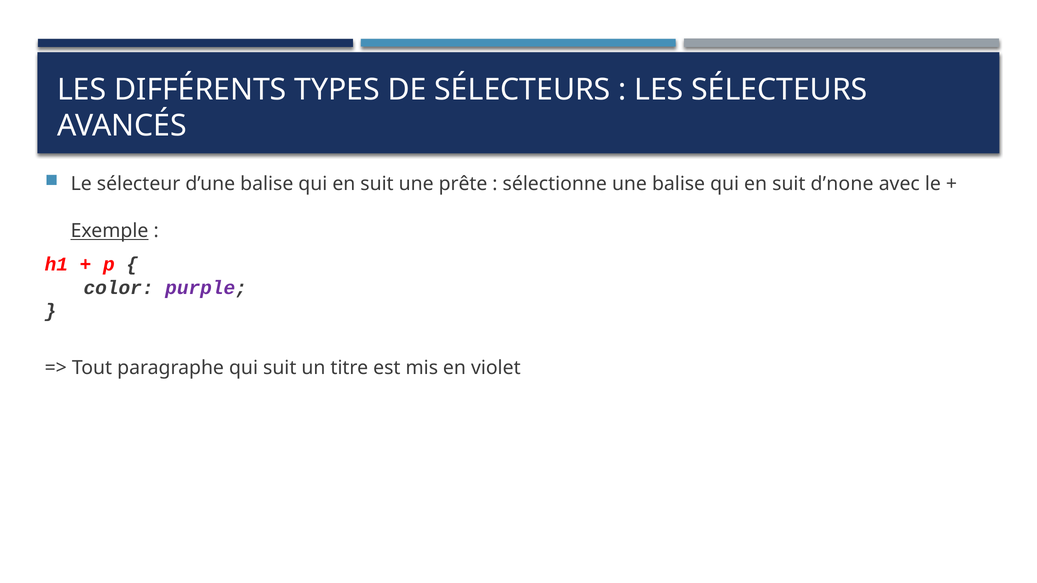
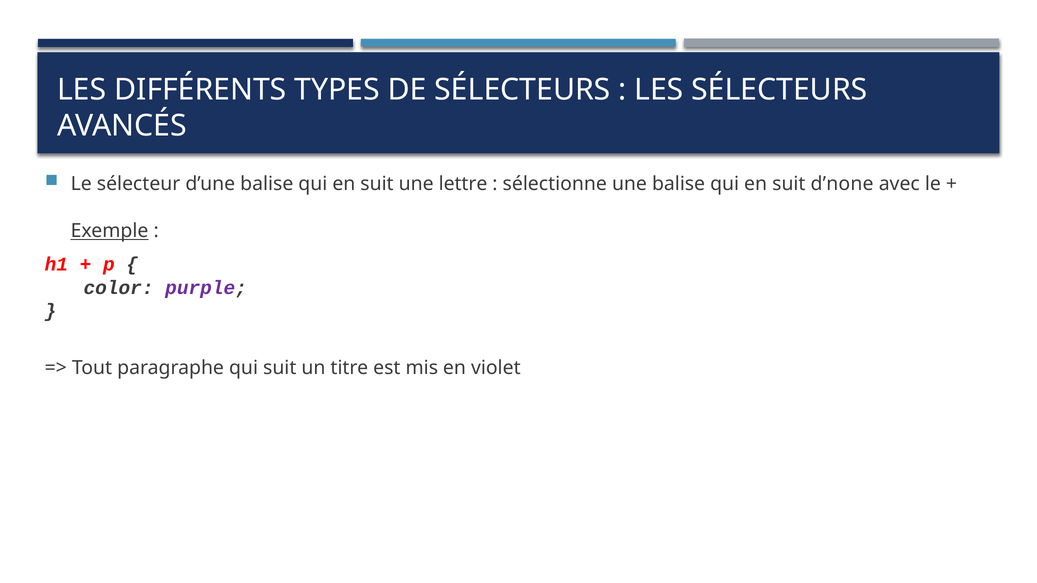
prête: prête -> lettre (463, 184)
